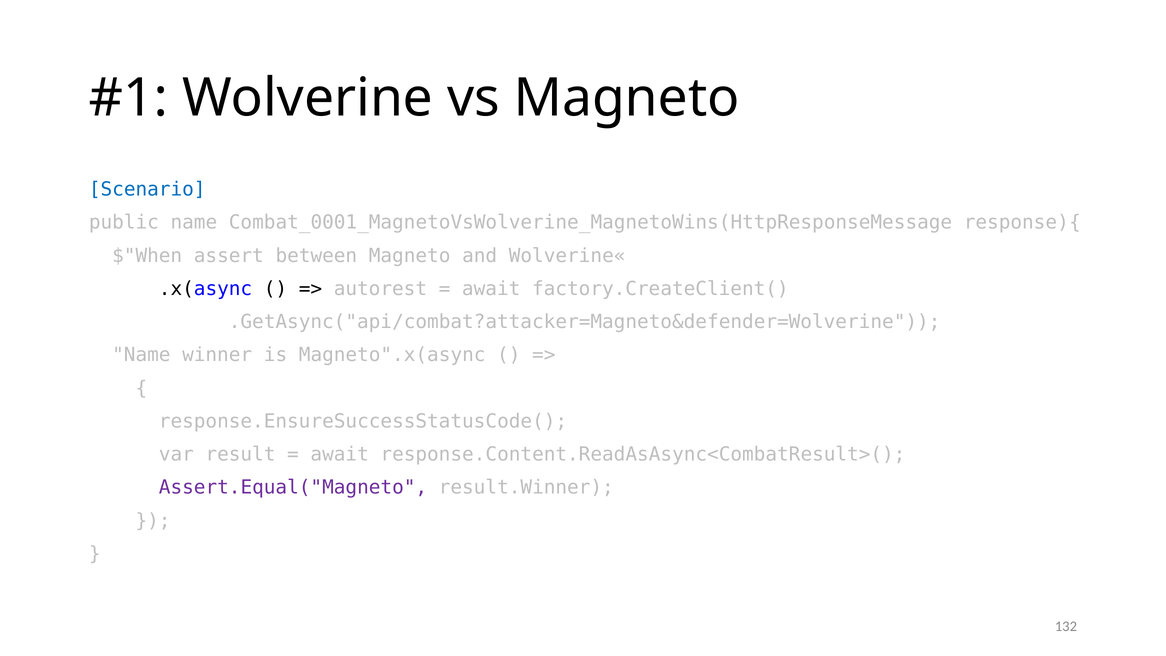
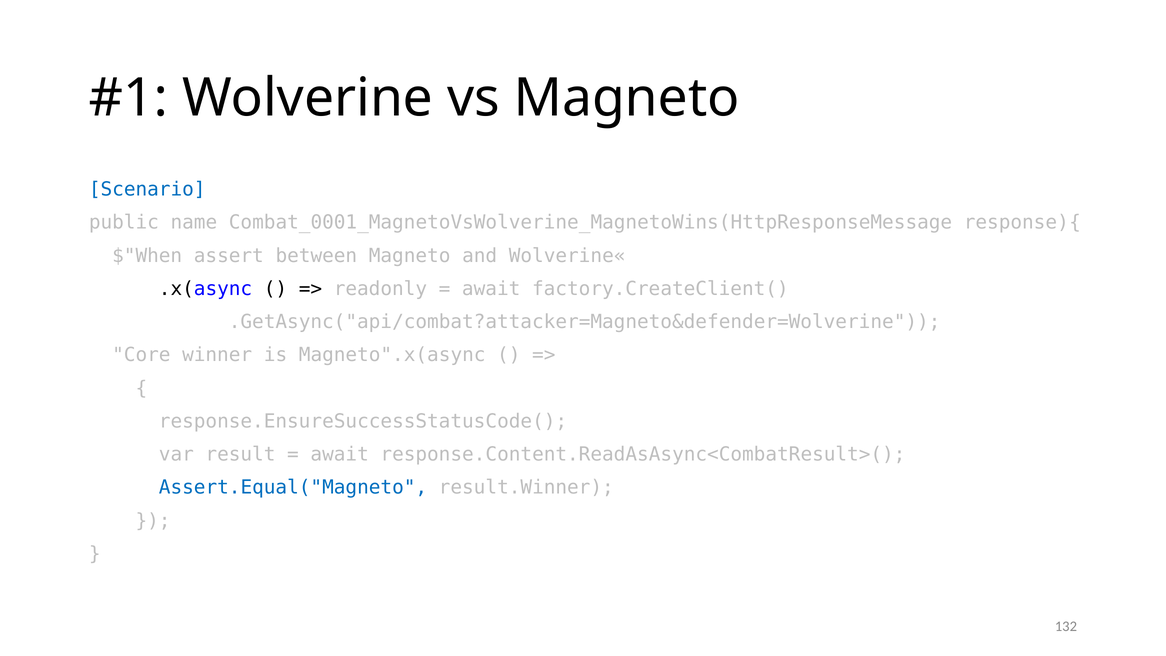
autorest: autorest -> readonly (380, 289)
Name: Name -> Core (141, 355)
Assert.Equal("Magneto colour: purple -> blue (293, 487)
